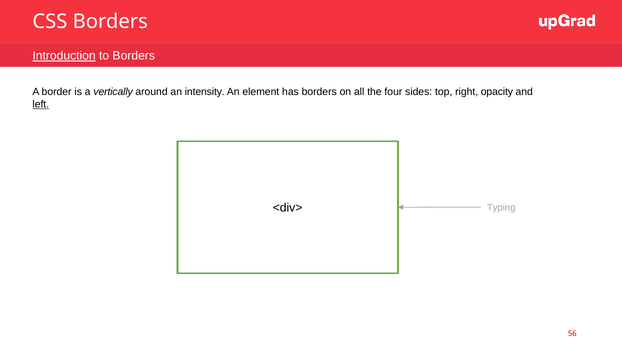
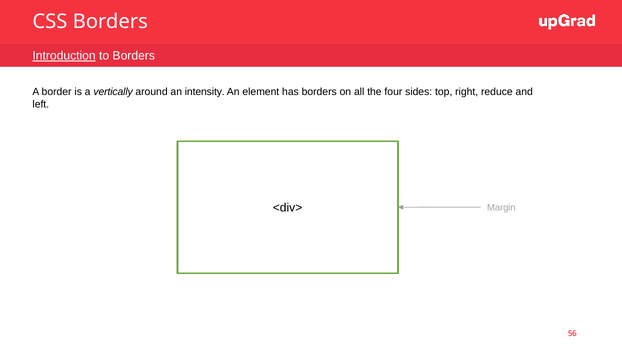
opacity: opacity -> reduce (497, 92)
left underline: present -> none (41, 104)
Typing: Typing -> Margin (501, 208)
